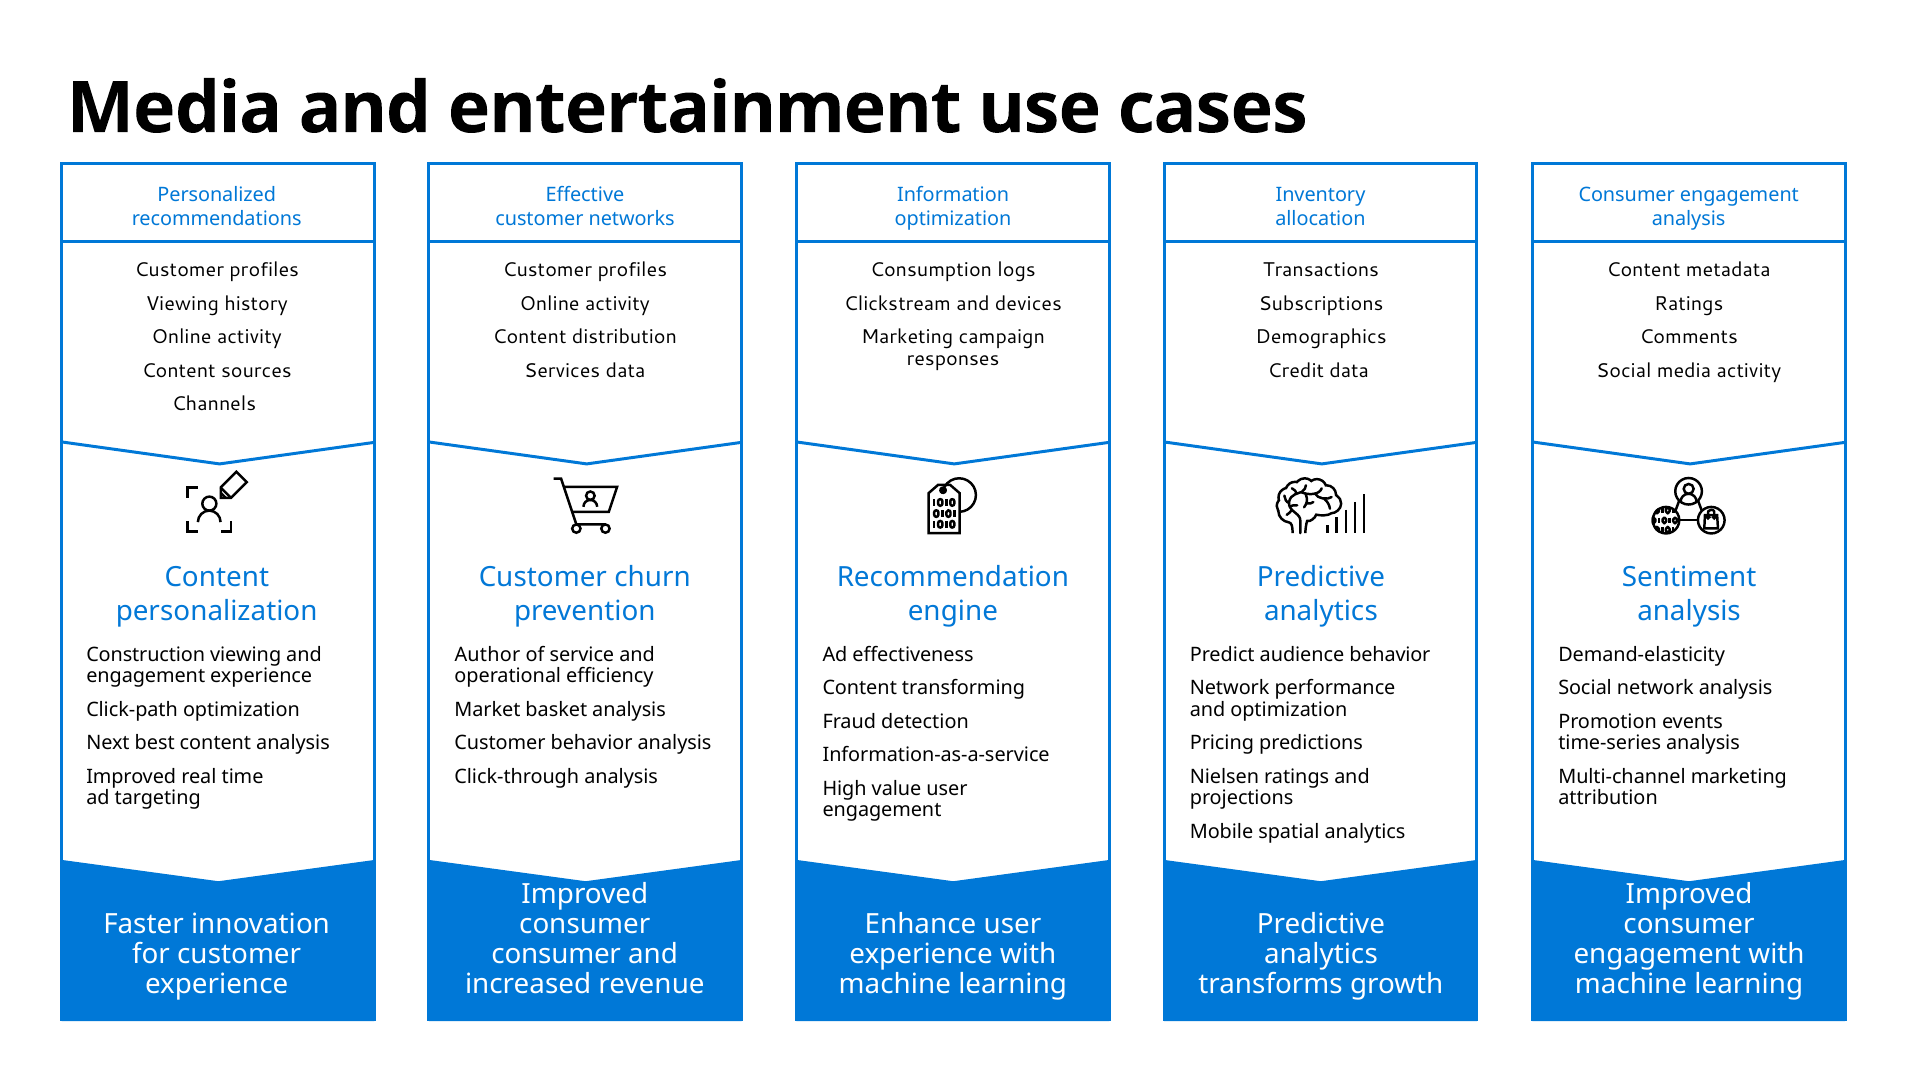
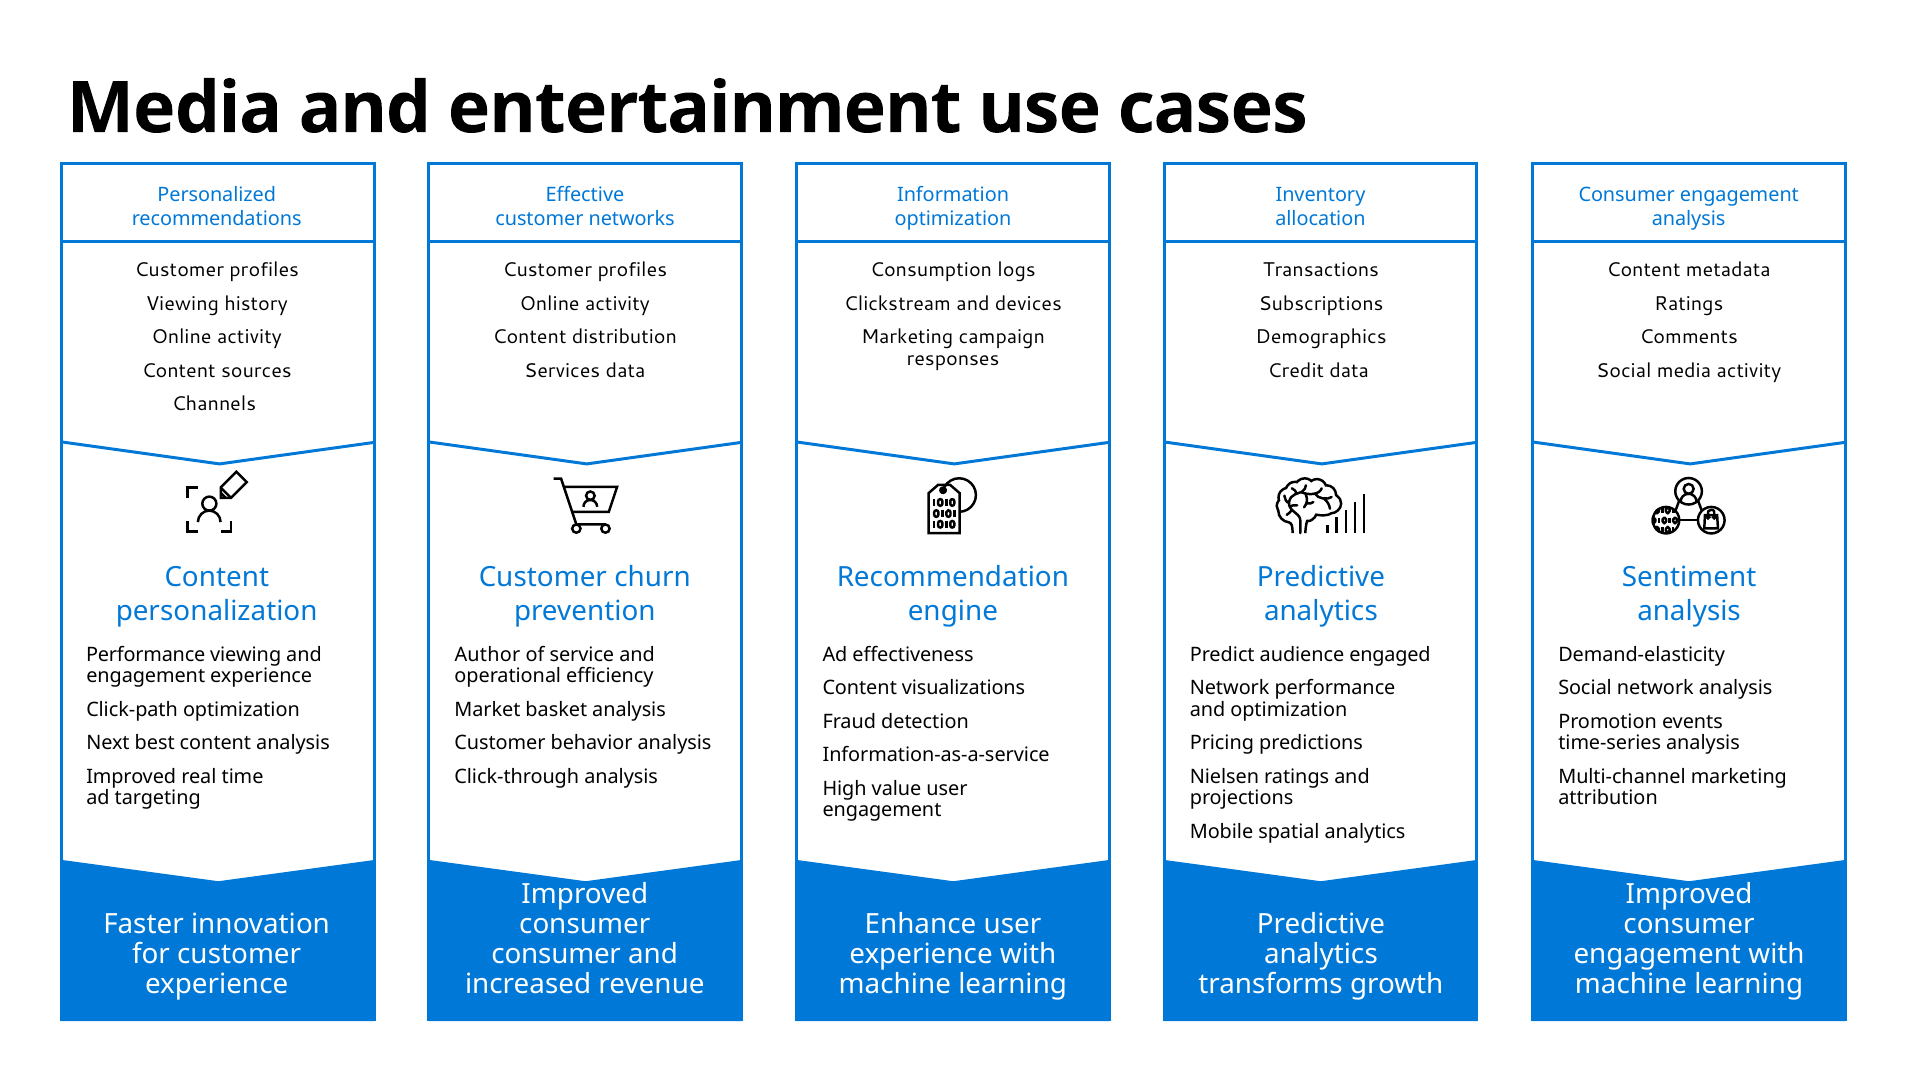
Construction: Construction -> Performance (146, 655)
audience behavior: behavior -> engaged (1390, 655)
transforming: transforming -> visualizations (964, 688)
